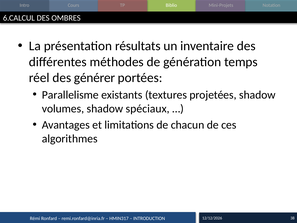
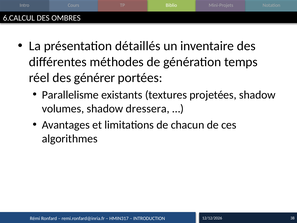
résultats: résultats -> détaillés (138, 46)
spéciaux: spéciaux -> dressera (148, 109)
